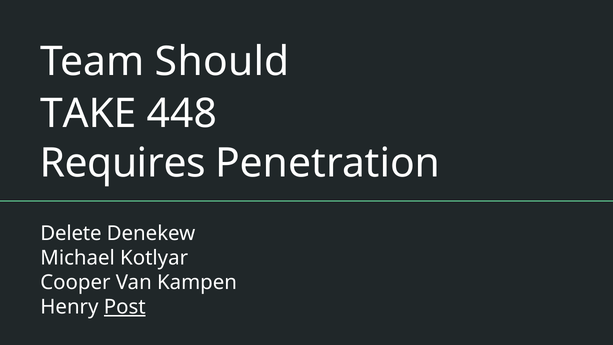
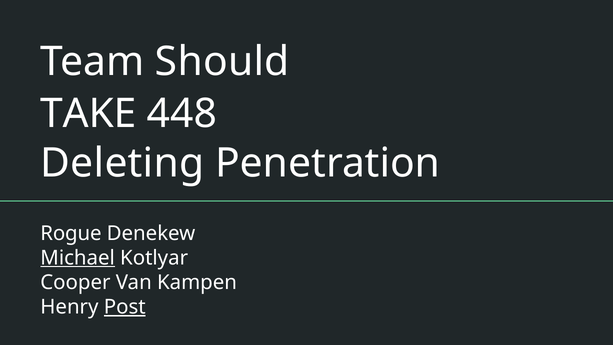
Requires: Requires -> Deleting (122, 163)
Delete: Delete -> Rogue (71, 233)
Michael underline: none -> present (78, 258)
